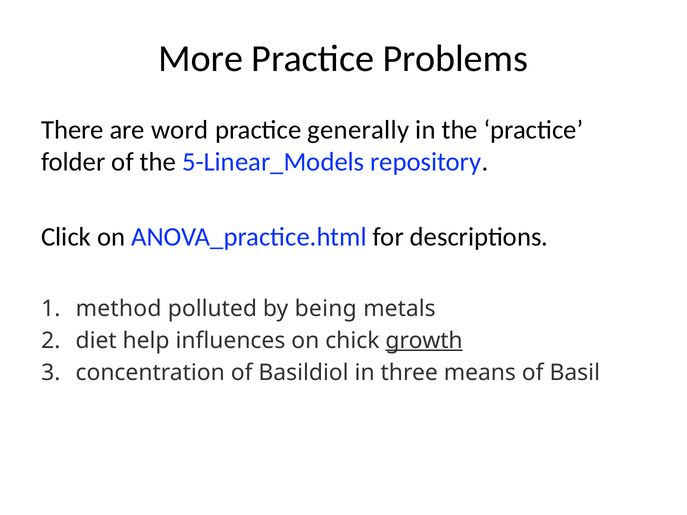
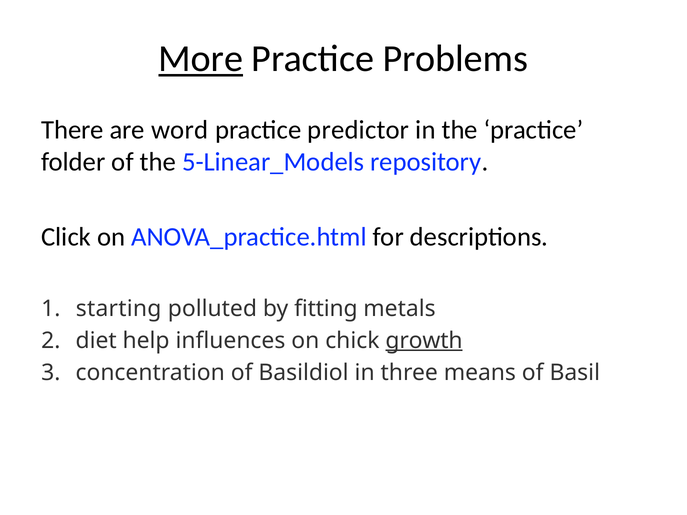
More underline: none -> present (201, 59)
generally: generally -> predictor (358, 130)
method: method -> starting (119, 309)
being: being -> fitting (326, 309)
